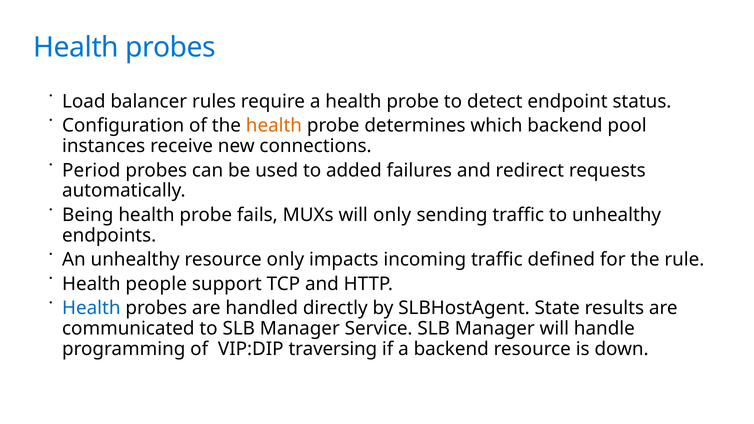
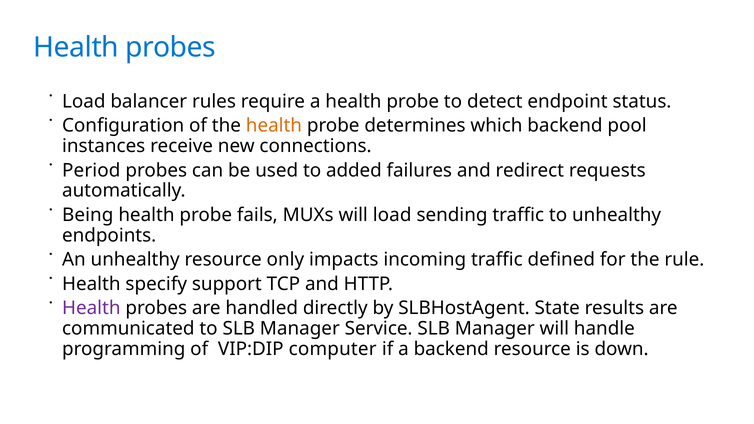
will only: only -> load (392, 215)
people: people -> specify (156, 284)
Health colour: blue -> purple (91, 308)
traversing: traversing -> computer (333, 349)
